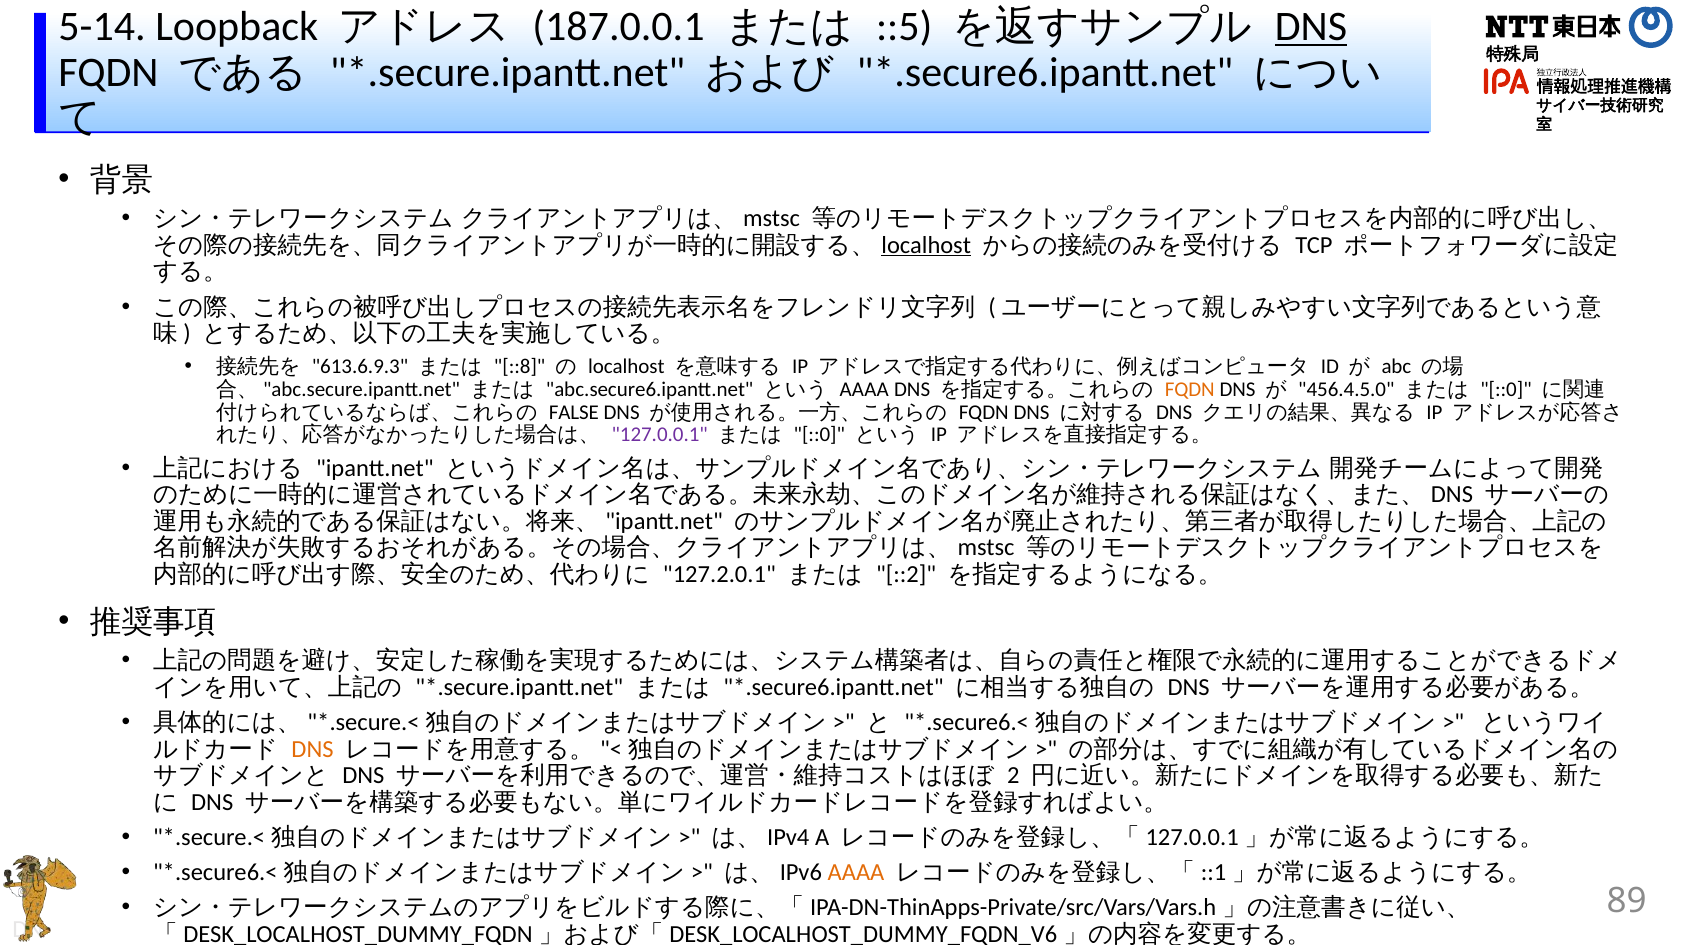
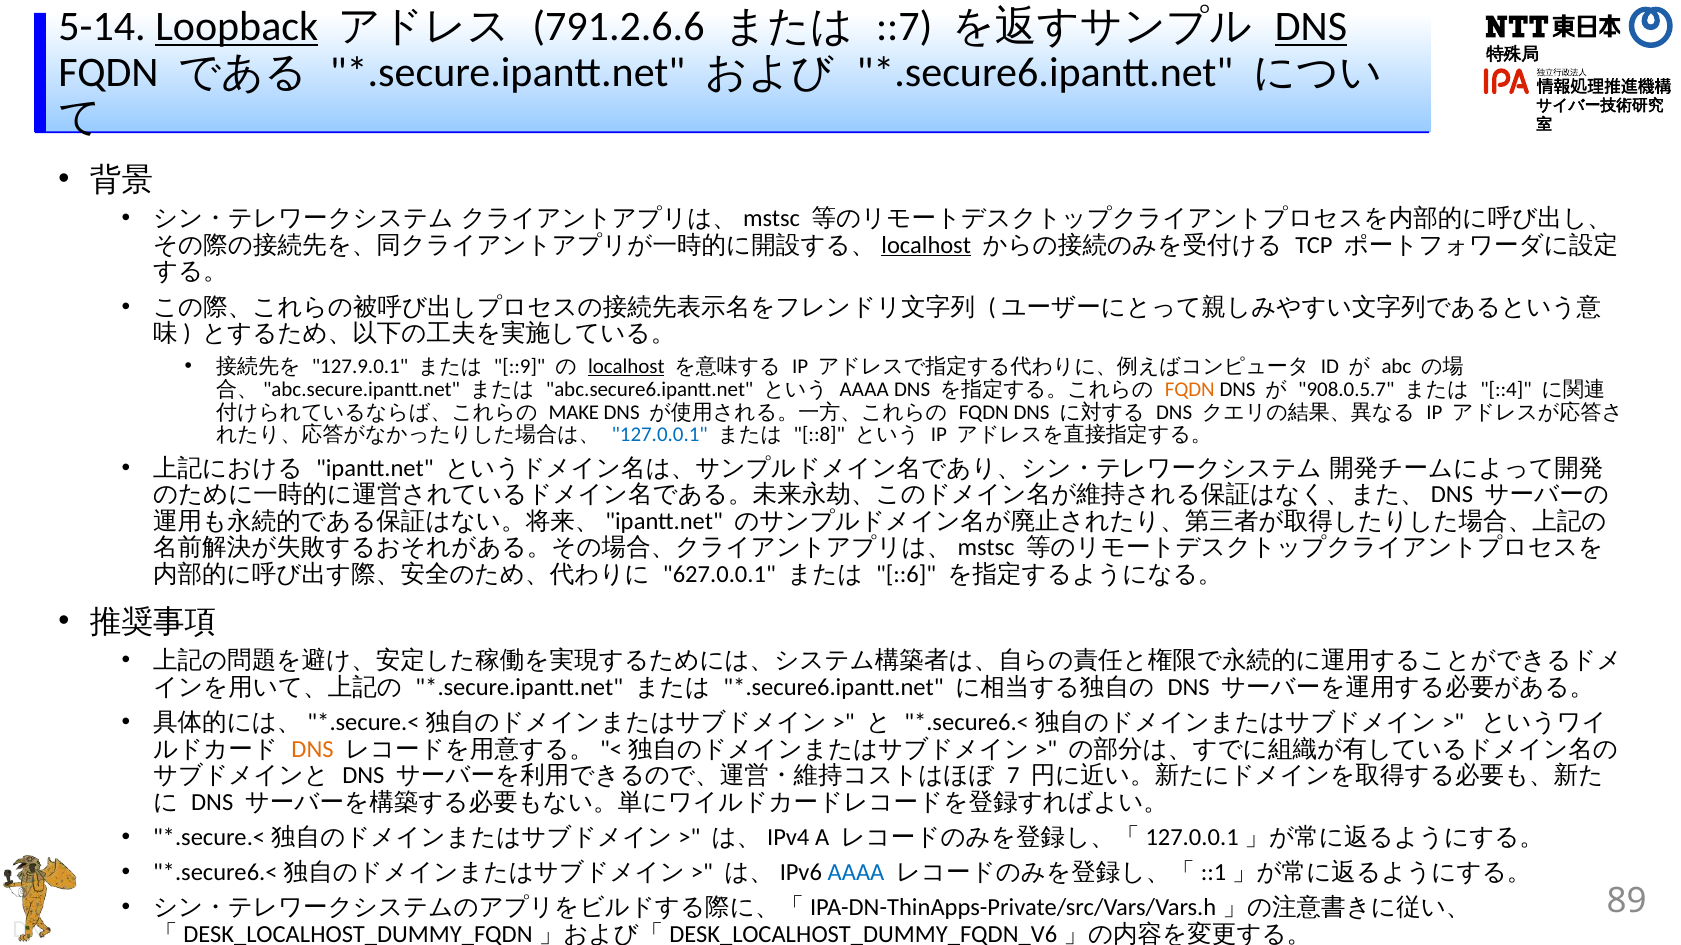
Loopback underline: none -> present (237, 27)
187.0.0.1: 187.0.0.1 -> 791.2.6.6 (619, 27)
::5: ::5 -> ::7 (904, 27)
613.6.9.3: 613.6.9.3 -> 127.9.0.1 (360, 367)
::8: ::8 -> ::9 (520, 367)
localhost underline: none -> present (626, 367)
456.4.5.0: 456.4.5.0 -> 908.0.5.7 (1346, 390)
::0: ::0 -> ::4 (1506, 390)
FALSE: FALSE -> MAKE (574, 412)
127.0.0.1 colour: purple -> blue (660, 435)
::0: ::0 -> ::8 (819, 435)
127.2.0.1: 127.2.0.1 -> 627.0.0.1 (719, 574)
::2: ::2 -> ::6 (906, 574)
2: 2 -> 7 (1013, 776)
AAAA colour: orange -> blue (856, 873)
